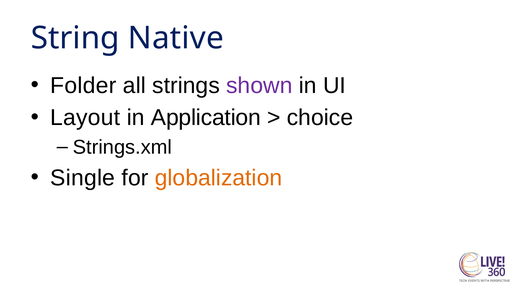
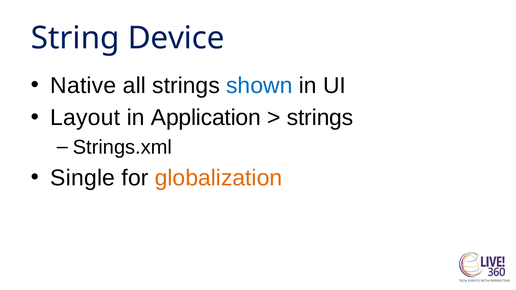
Native: Native -> Device (176, 38)
Folder: Folder -> Native (83, 86)
shown colour: purple -> blue (259, 86)
choice: choice -> strings (320, 118)
